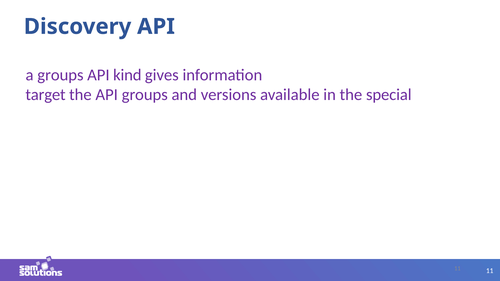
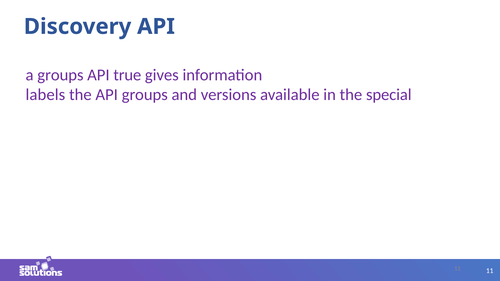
kind: kind -> true (127, 75)
target: target -> labels (45, 95)
